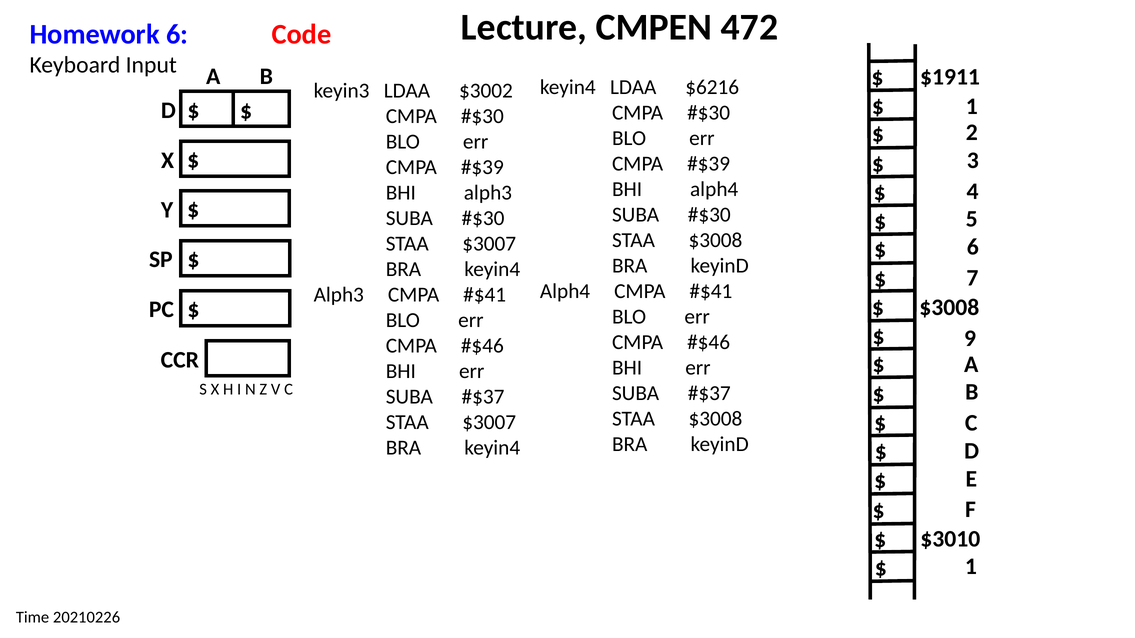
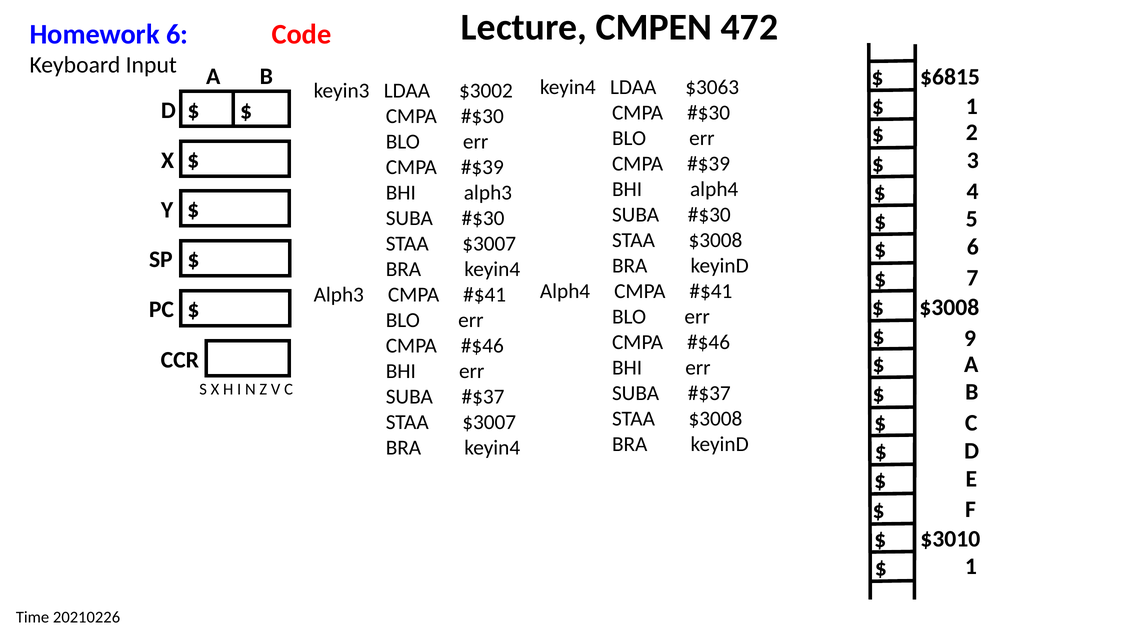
$1911: $1911 -> $6815 (950, 77)
$6216: $6216 -> $3063 (712, 87)
